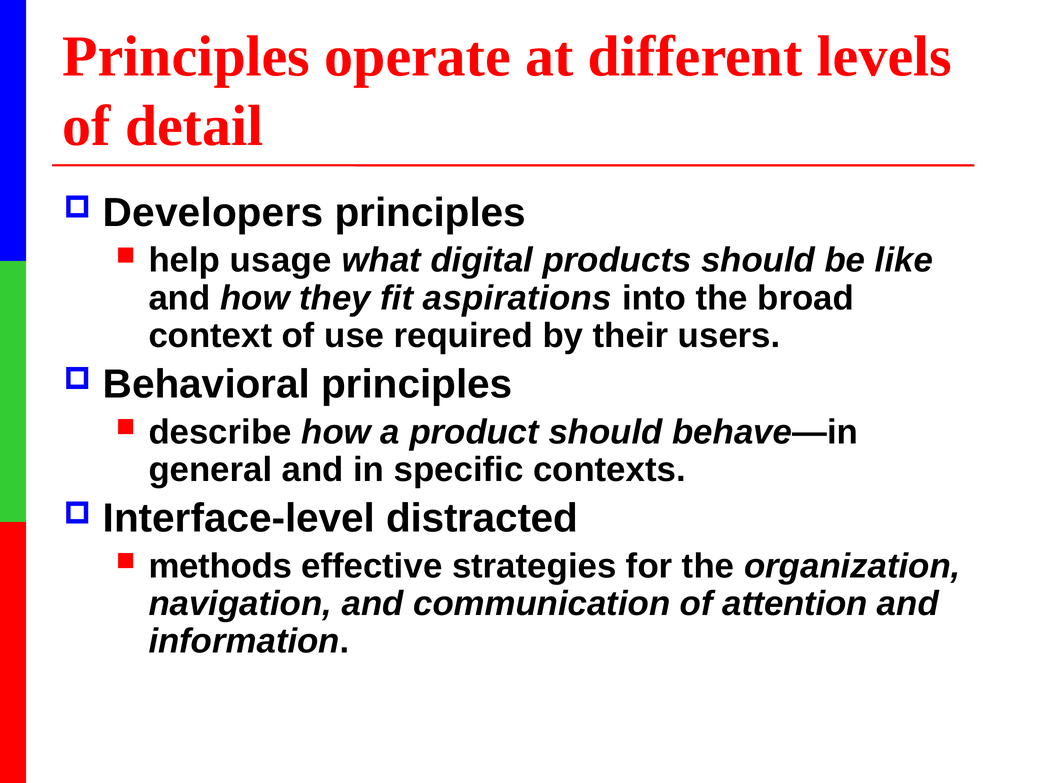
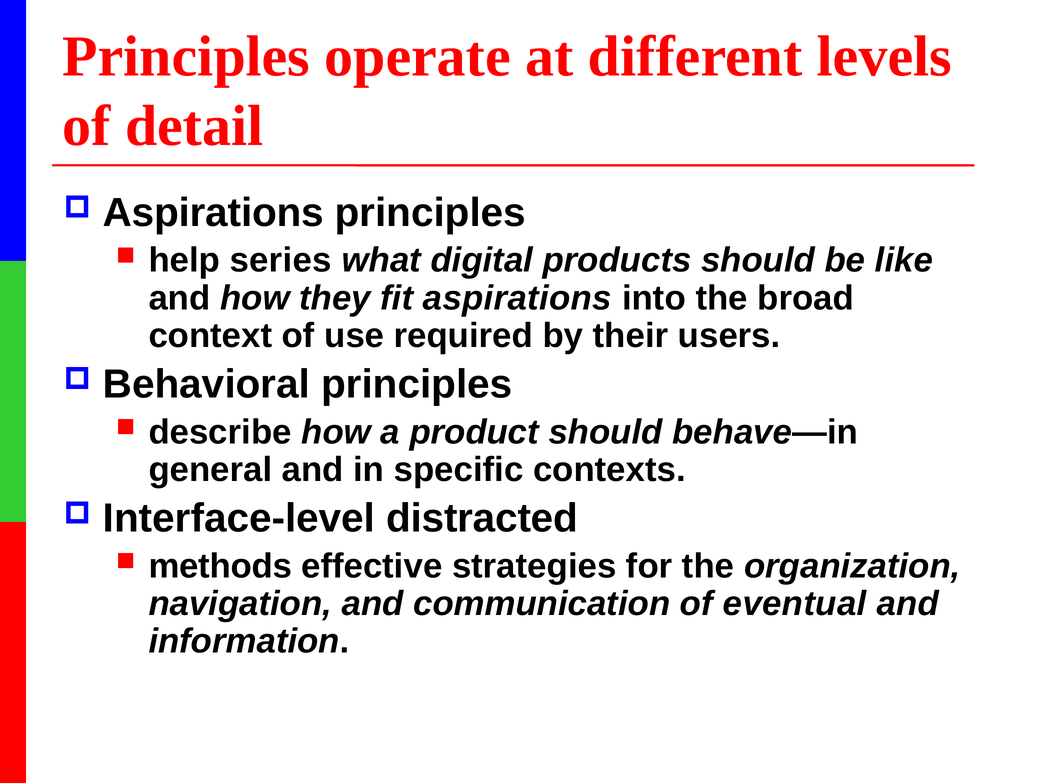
Developers: Developers -> Aspirations (213, 213)
usage: usage -> series (281, 260)
attention: attention -> eventual (795, 604)
